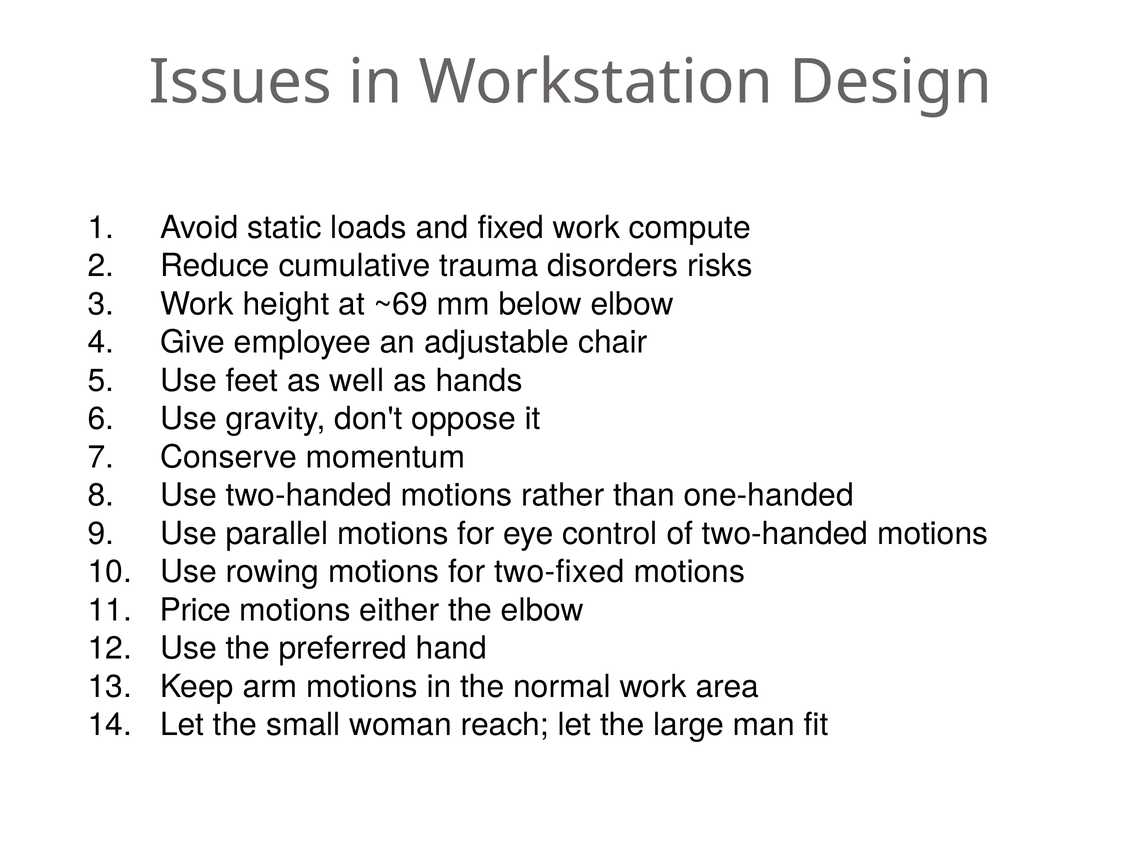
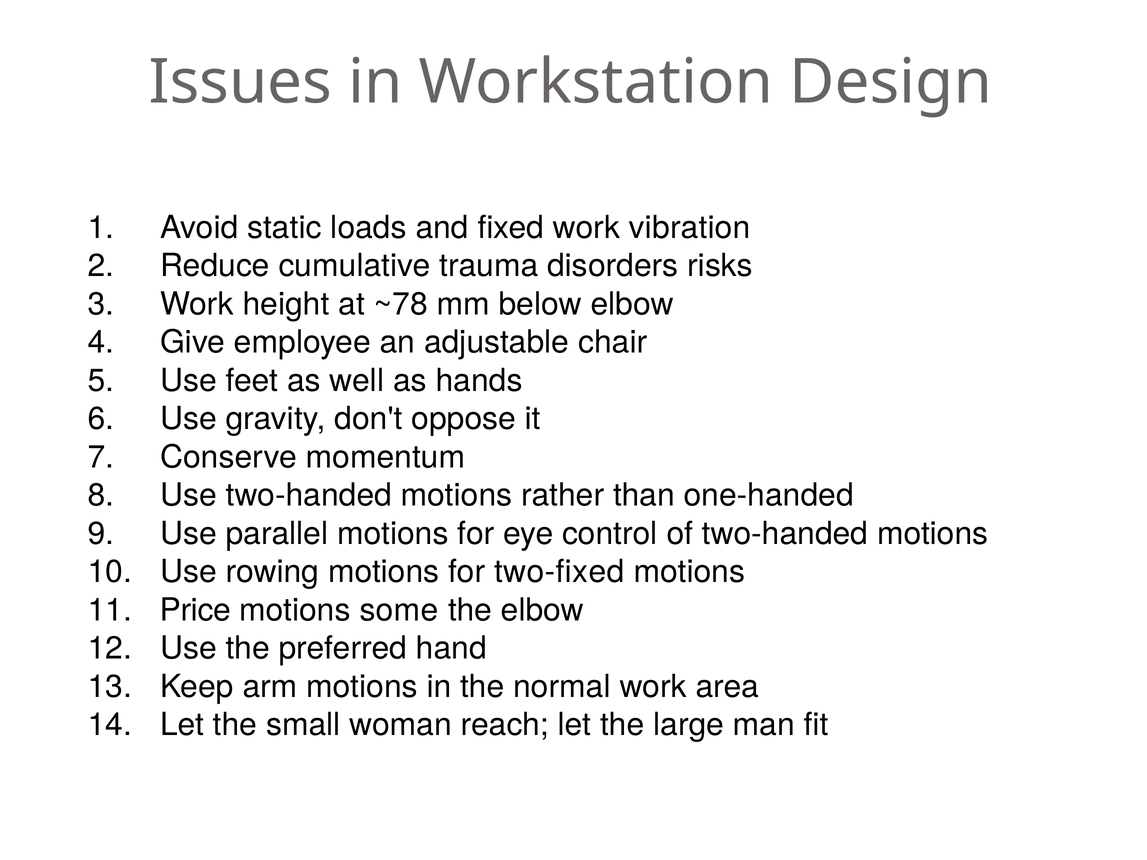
compute: compute -> vibration (690, 228)
~69: ~69 -> ~78 (401, 304)
either: either -> some (399, 610)
